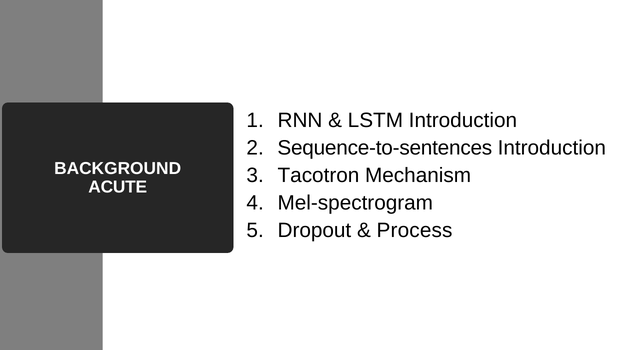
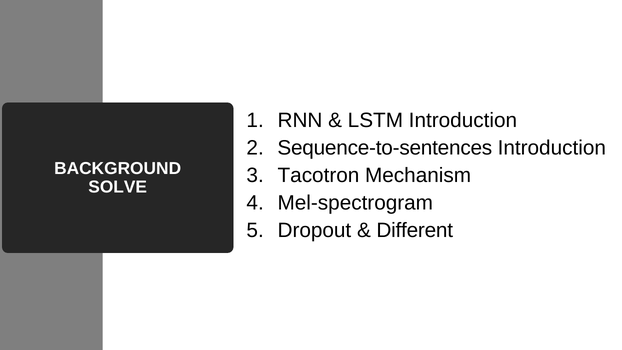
ACUTE: ACUTE -> SOLVE (118, 187)
Process: Process -> Different (415, 230)
